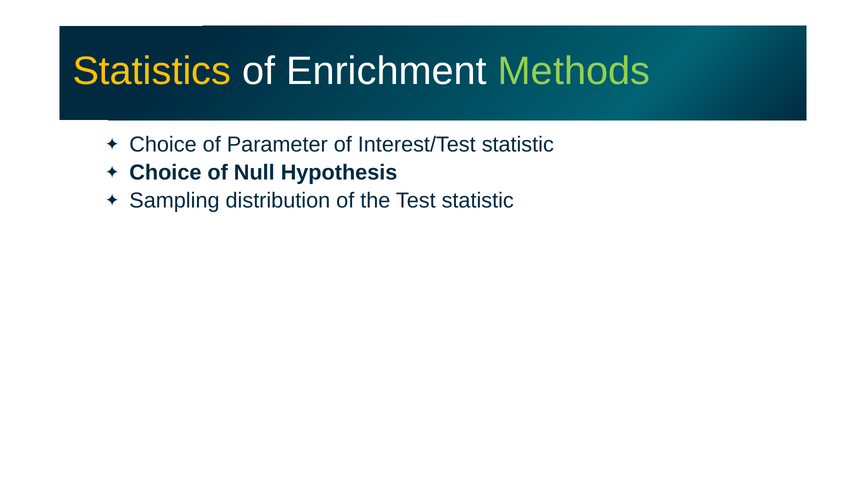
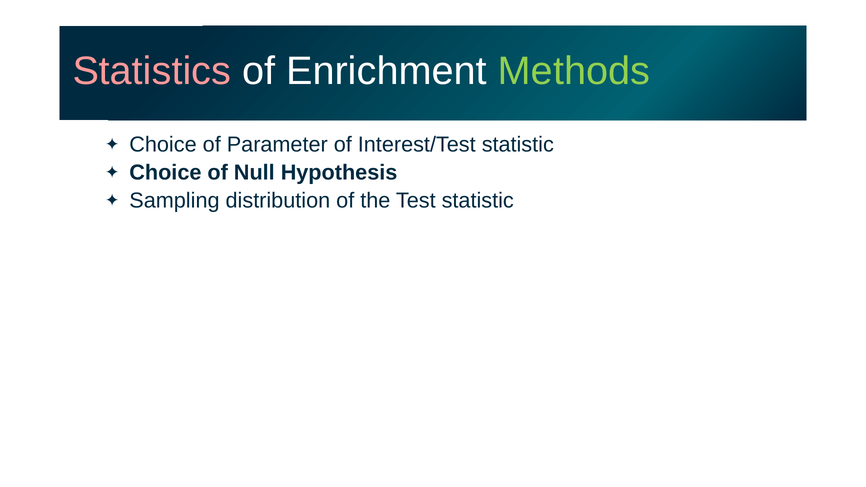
Statistics colour: yellow -> pink (152, 71)
